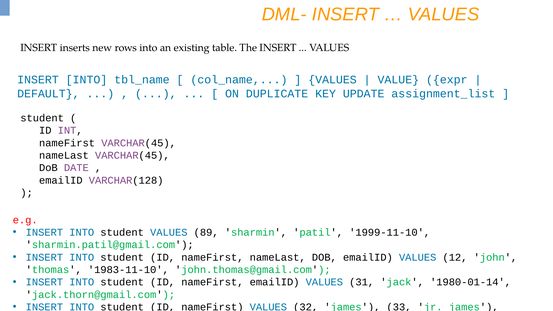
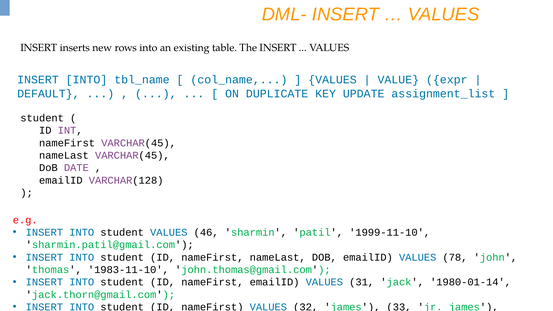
89: 89 -> 46 (206, 232)
12: 12 -> 78 (455, 257)
